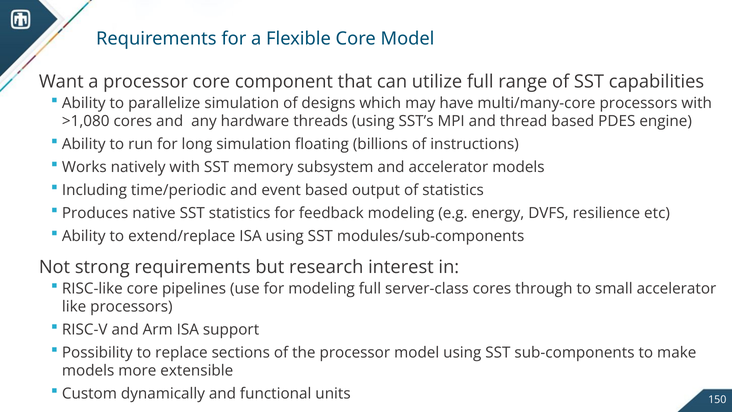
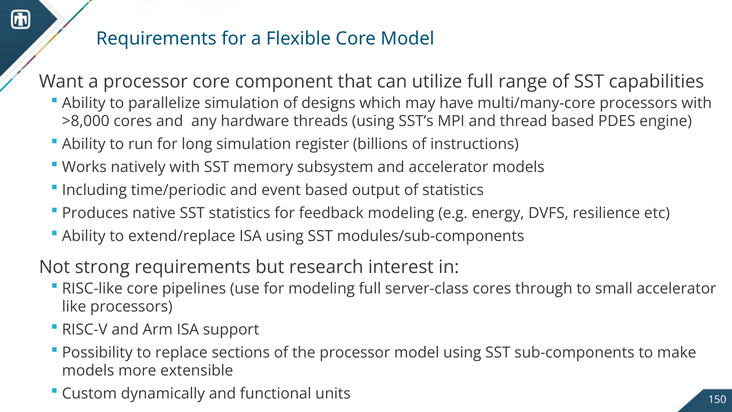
>1,080: >1,080 -> >8,000 (86, 121)
floating: floating -> register (322, 144)
